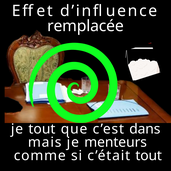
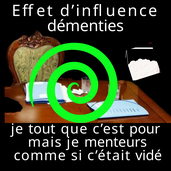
remplacée: remplacée -> démenties (85, 26)
dans: dans -> pour (145, 129)
c’était tout: tout -> vidé (149, 156)
